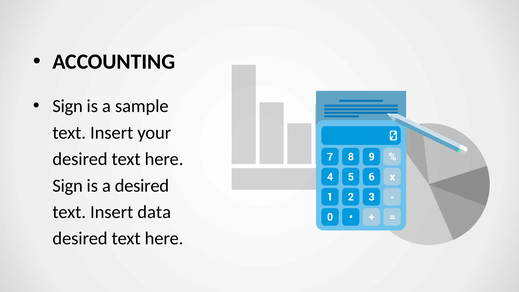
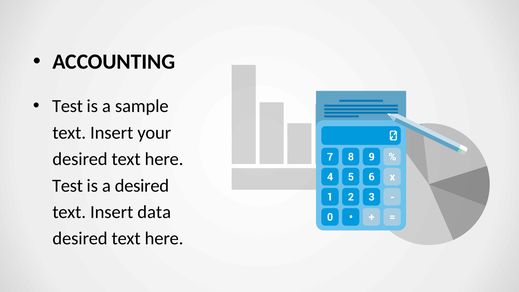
Sign: Sign -> Test (68, 106)
Sign: Sign -> Test (68, 186)
